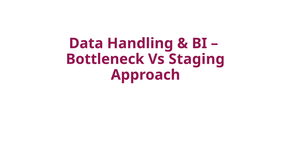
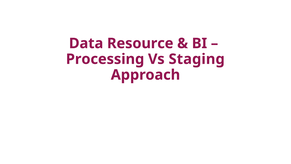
Handling: Handling -> Resource (140, 43)
Bottleneck: Bottleneck -> Processing (105, 59)
